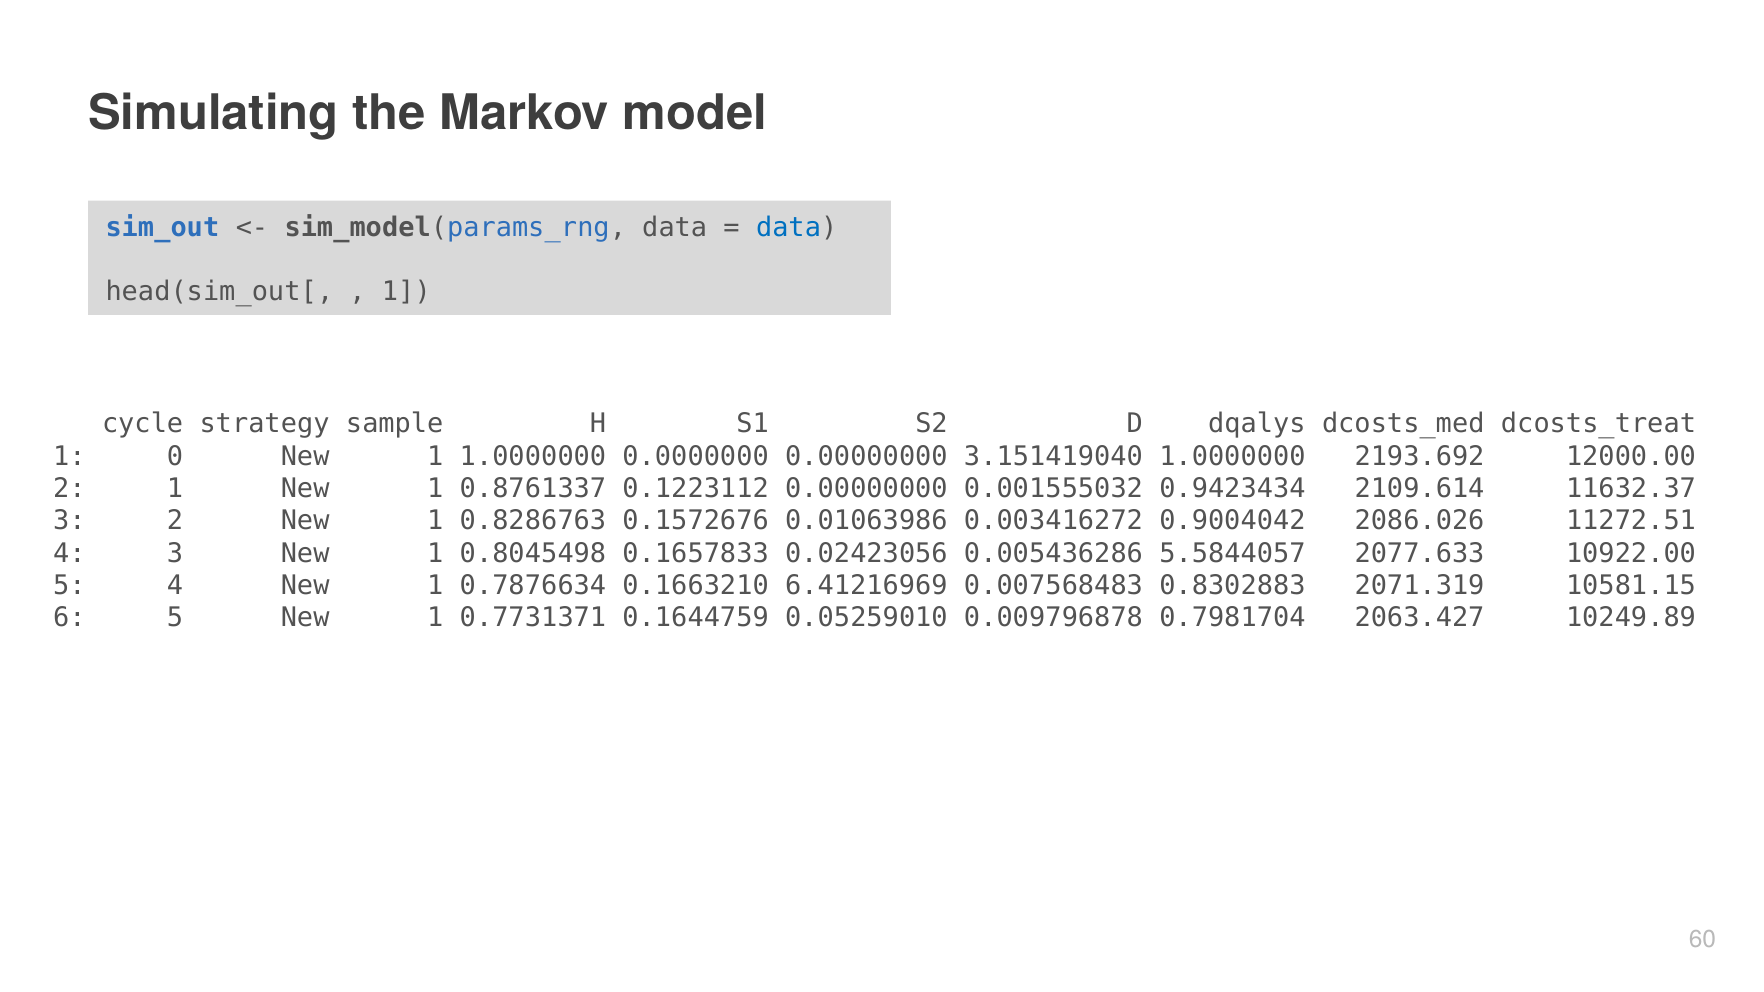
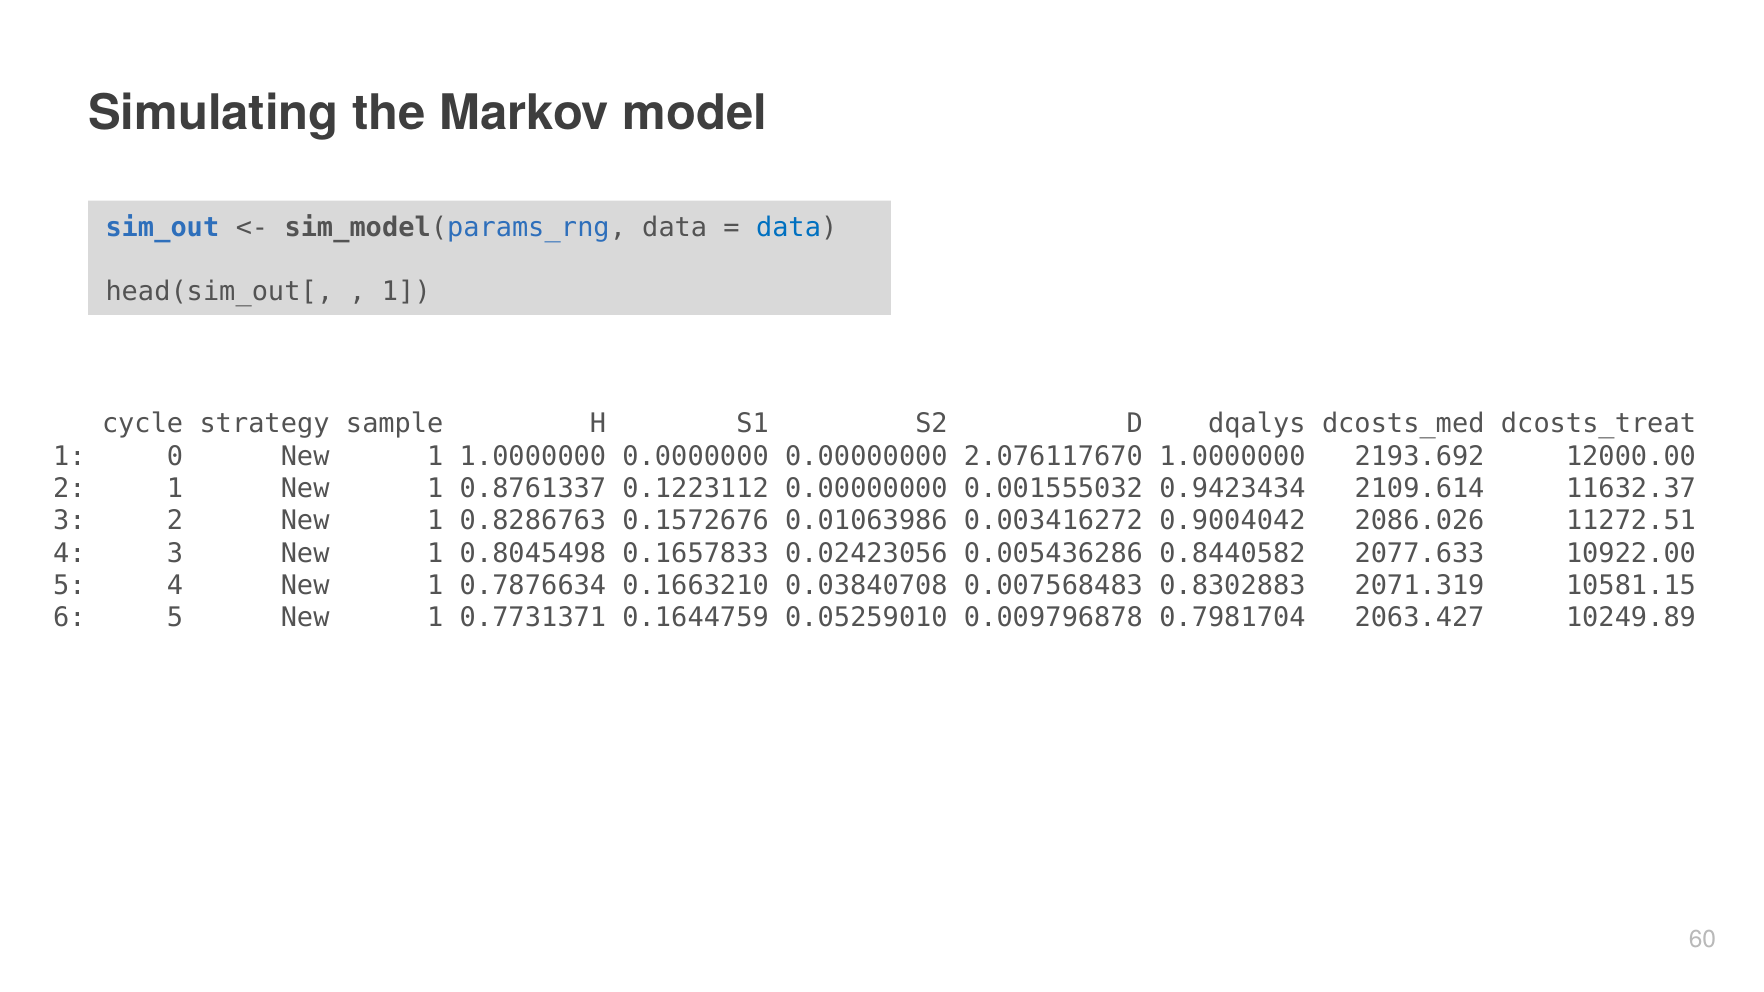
3.151419040: 3.151419040 -> 2.076117670 (1053, 456)
5.5844057: 5.5844057 -> 0.8440582 (1232, 553)
6.41216969: 6.41216969 -> 0.03840708 (866, 586)
